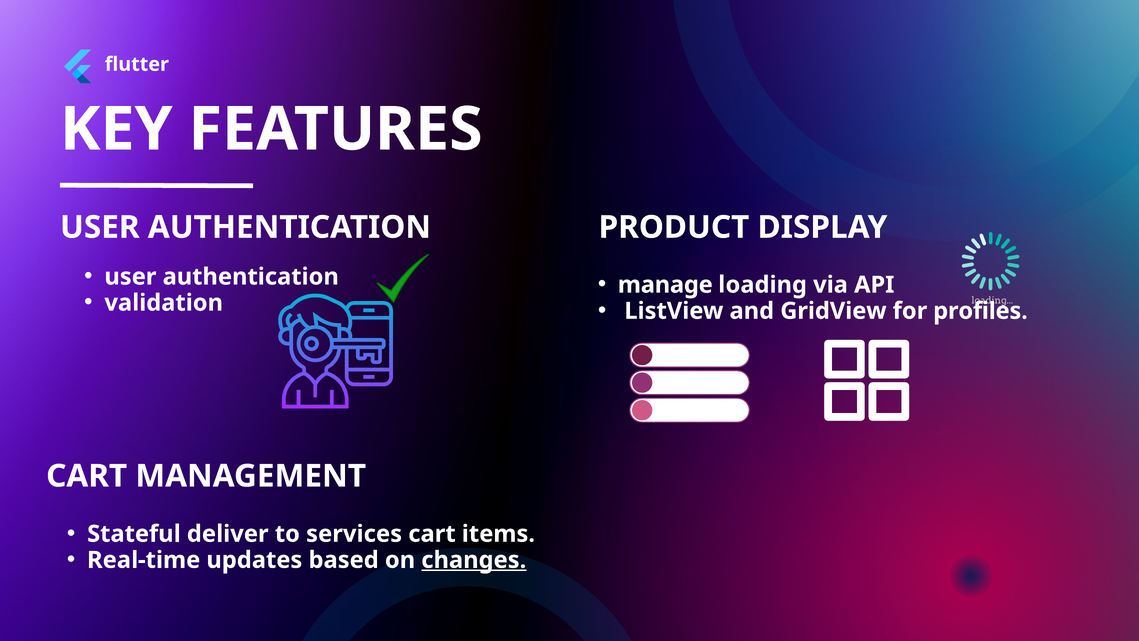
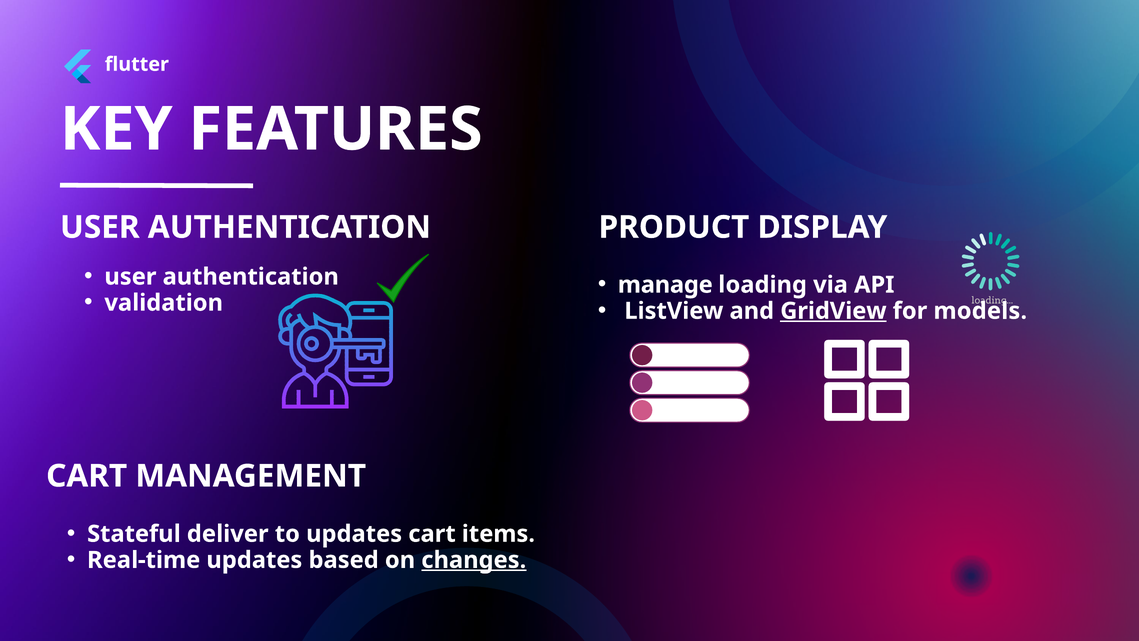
GridView underline: none -> present (833, 311)
profiles: profiles -> models (980, 311)
to services: services -> updates (354, 534)
